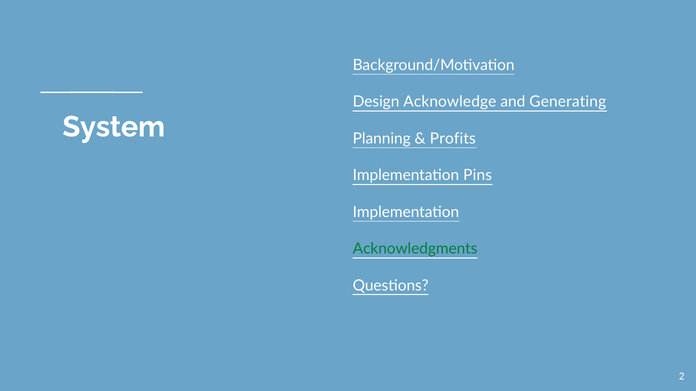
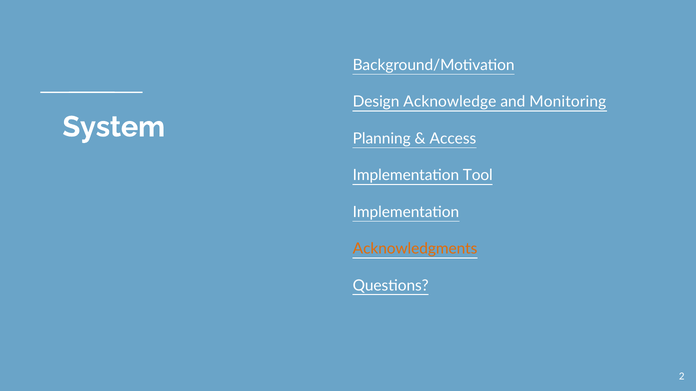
Generating: Generating -> Monitoring (568, 102)
Profits: Profits -> Access (453, 139)
Pins: Pins -> Tool (478, 176)
Acknowledgments colour: green -> orange (415, 249)
